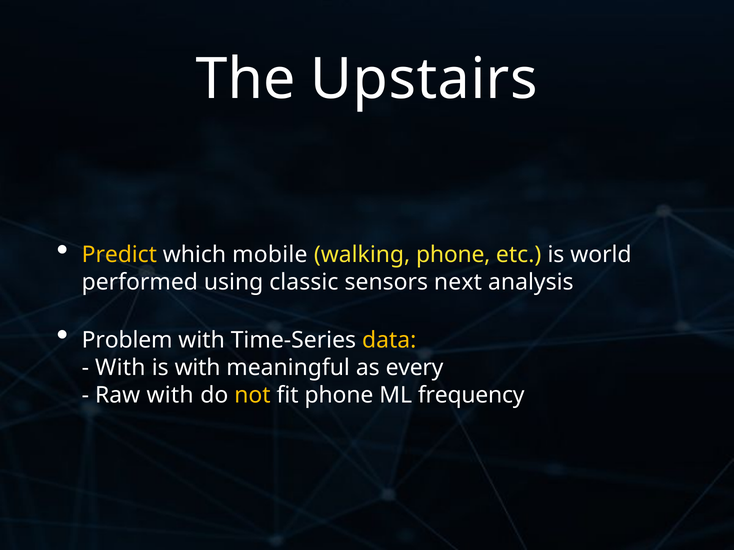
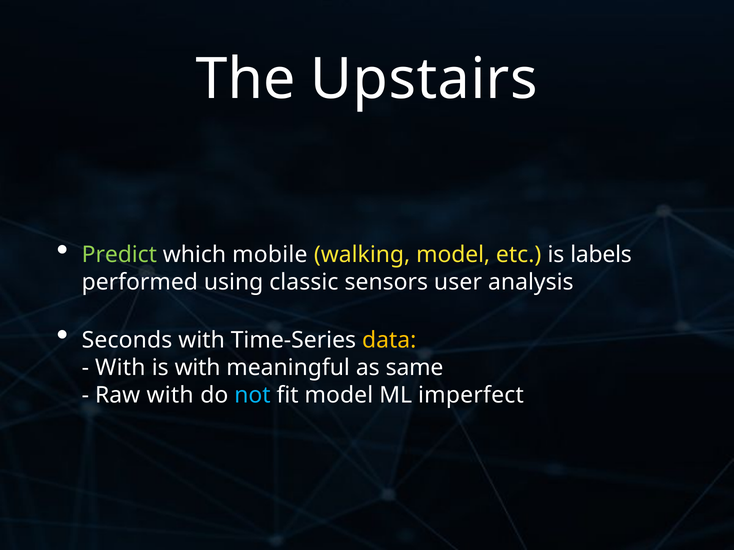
Predict colour: yellow -> light green (119, 255)
walking phone: phone -> model (453, 255)
world: world -> labels (601, 255)
next: next -> user (458, 283)
Problem: Problem -> Seconds (127, 340)
every: every -> same (415, 368)
not colour: yellow -> light blue (252, 395)
fit phone: phone -> model (339, 395)
frequency: frequency -> imperfect (471, 395)
